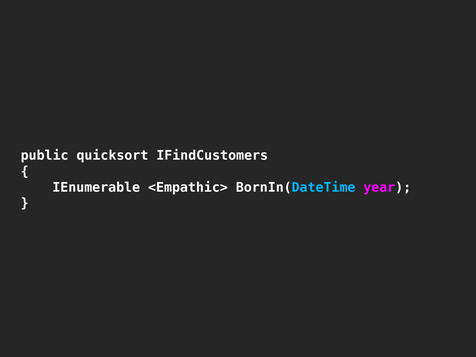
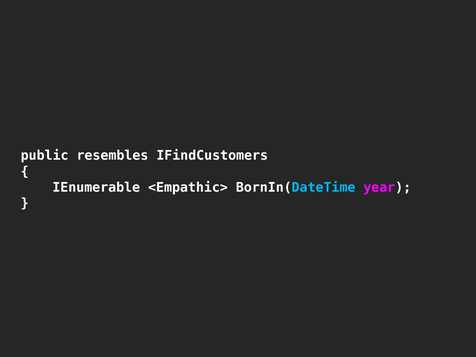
quicksort: quicksort -> resembles (112, 156)
